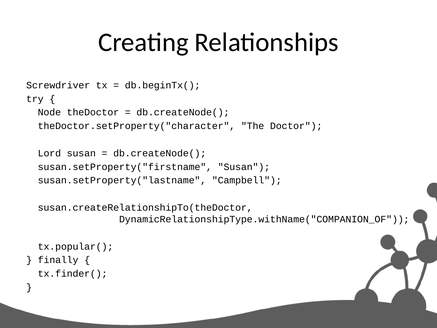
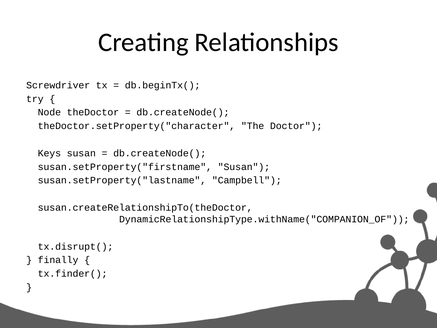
Lord: Lord -> Keys (49, 153)
tx.popular(: tx.popular( -> tx.disrupt( (76, 246)
